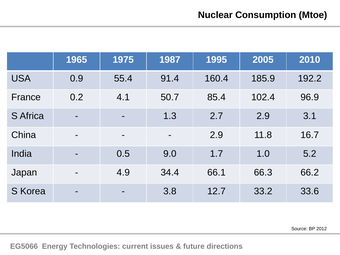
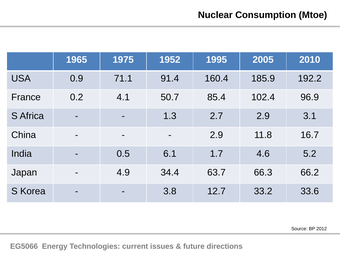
1987: 1987 -> 1952 (170, 60)
55.4: 55.4 -> 71.1 (123, 79)
9.0: 9.0 -> 6.1 (170, 154)
1.0: 1.0 -> 4.6 (263, 154)
66.1: 66.1 -> 63.7 (216, 173)
